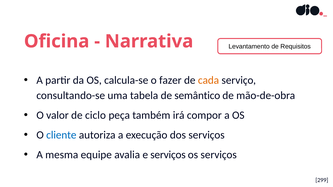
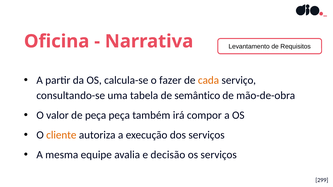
de ciclo: ciclo -> peça (96, 115)
cliente colour: blue -> orange (61, 135)
e serviços: serviços -> decisão (168, 155)
